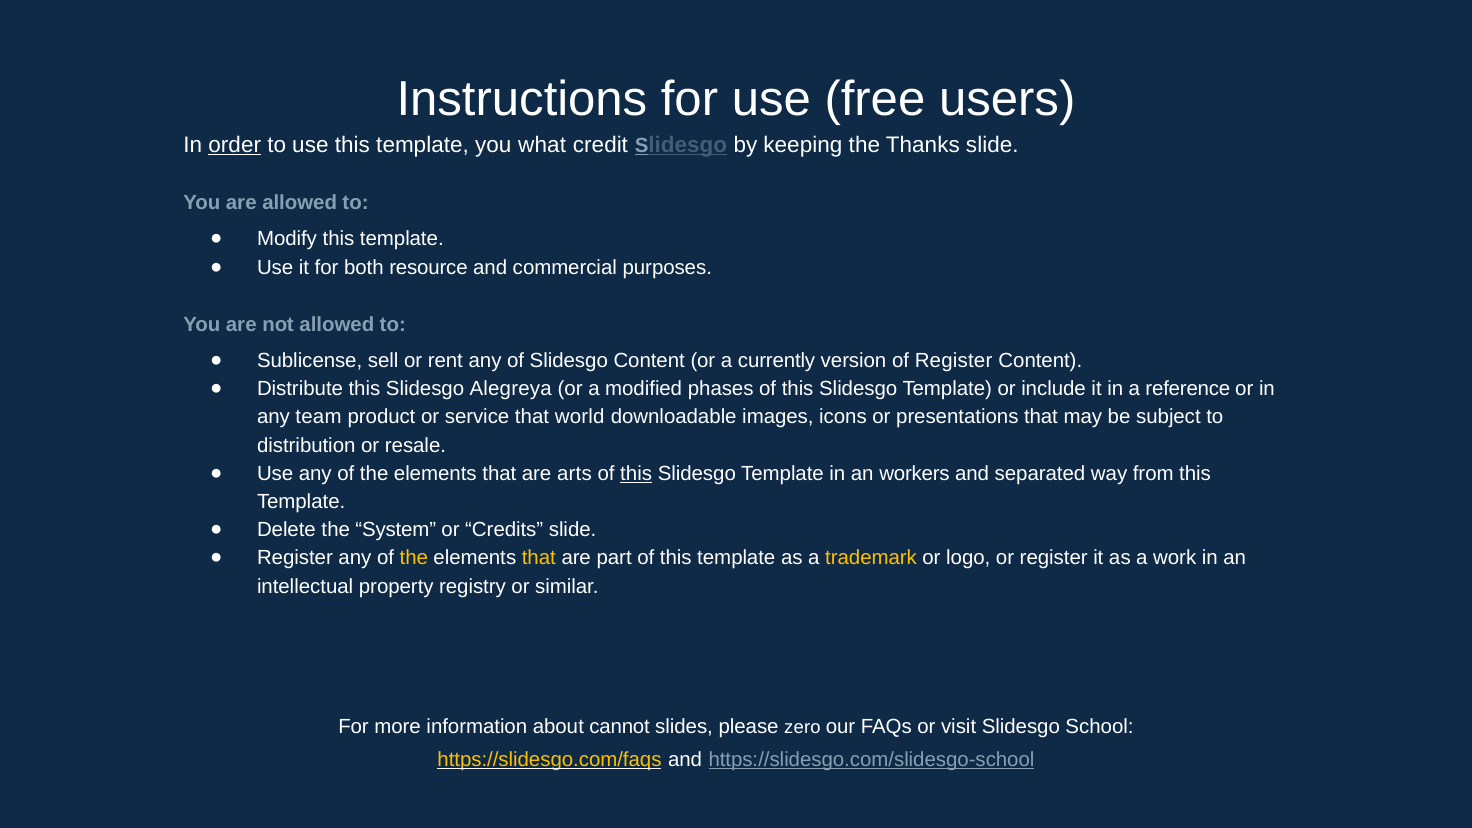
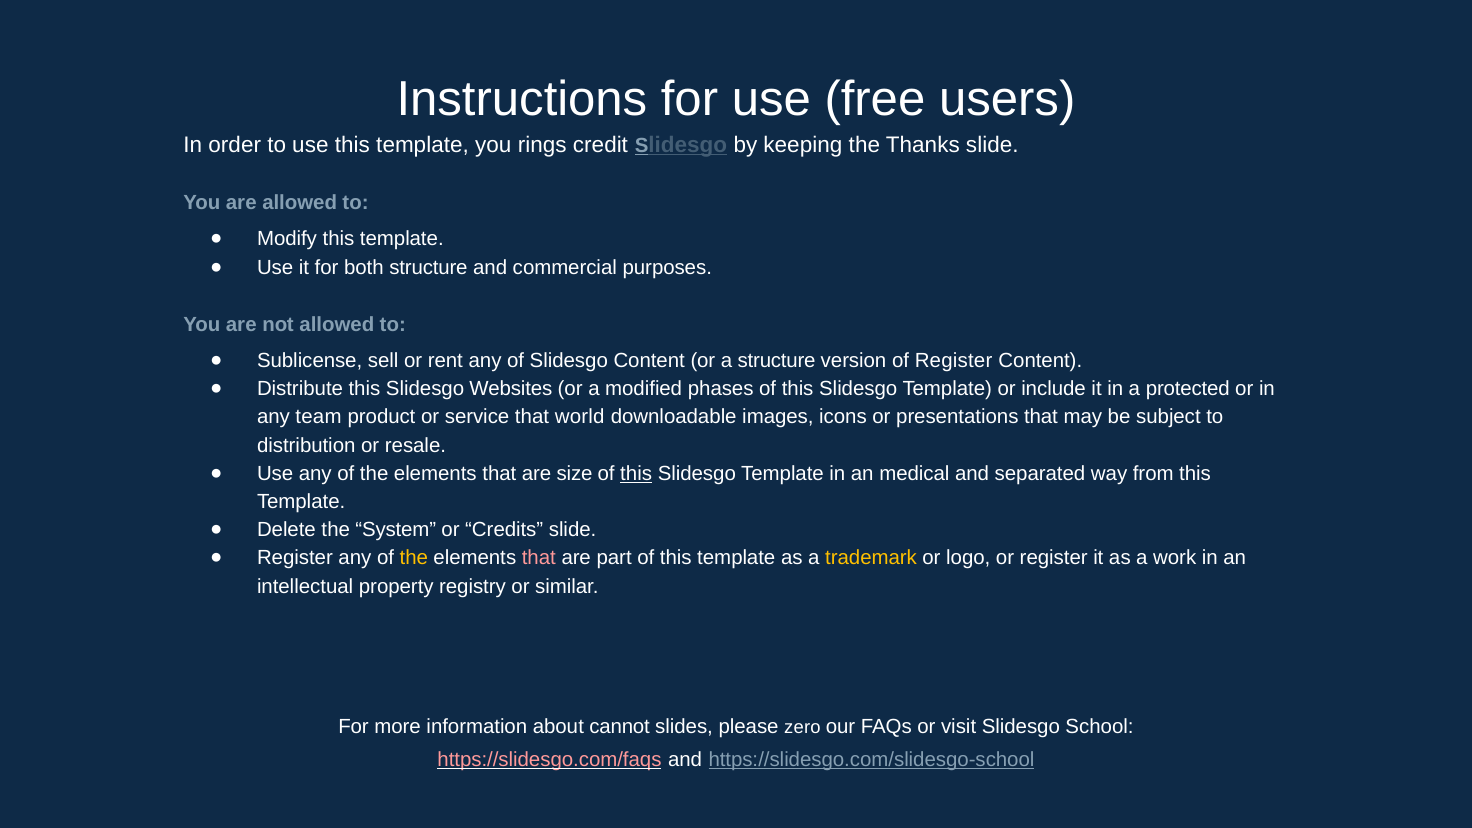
order underline: present -> none (235, 145)
what: what -> rings (542, 145)
both resource: resource -> structure (428, 267)
a currently: currently -> structure (777, 361)
Alegreya: Alegreya -> Websites (511, 389)
reference: reference -> protected (1188, 389)
arts: arts -> size (575, 474)
workers: workers -> medical (914, 474)
that colour: yellow -> pink (539, 558)
https://slidesgo.com/faqs colour: yellow -> pink (549, 760)
